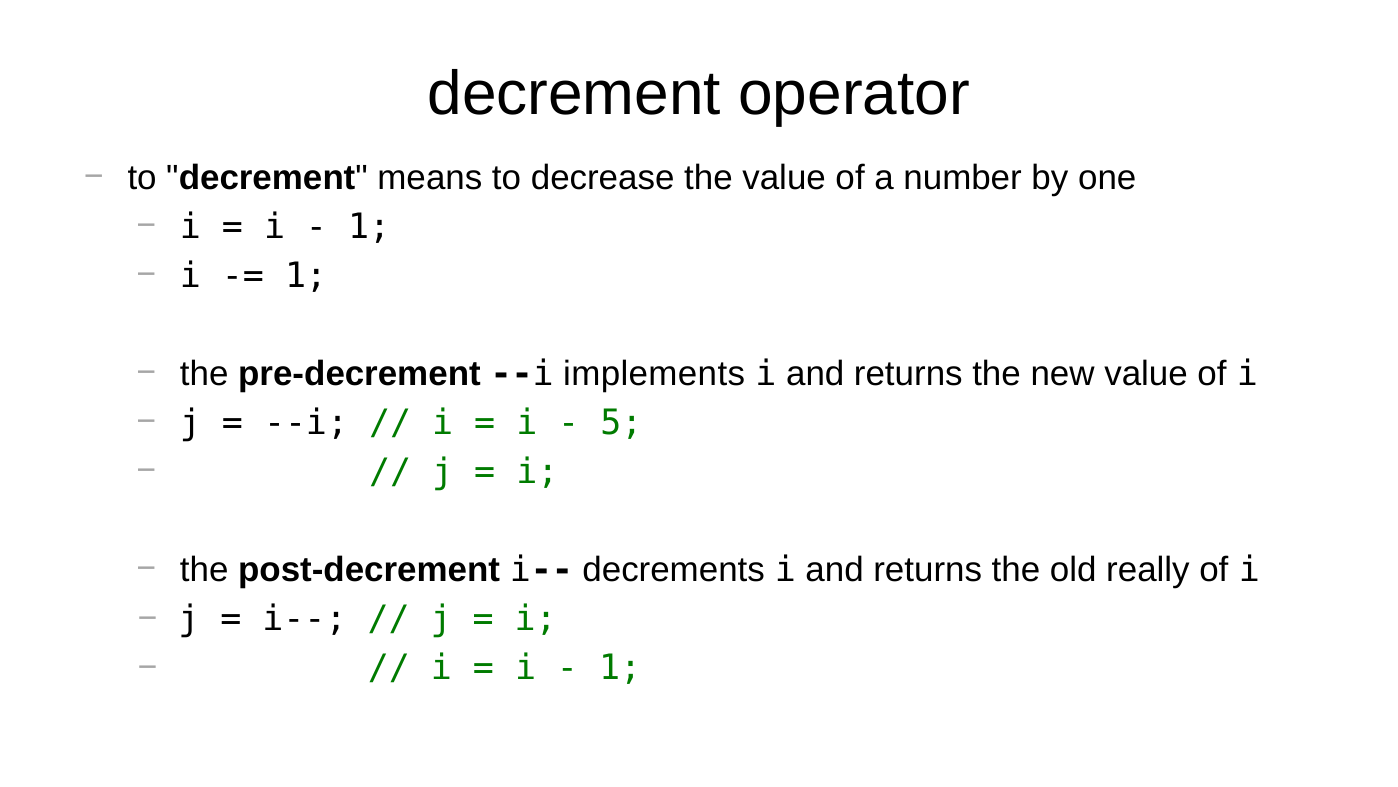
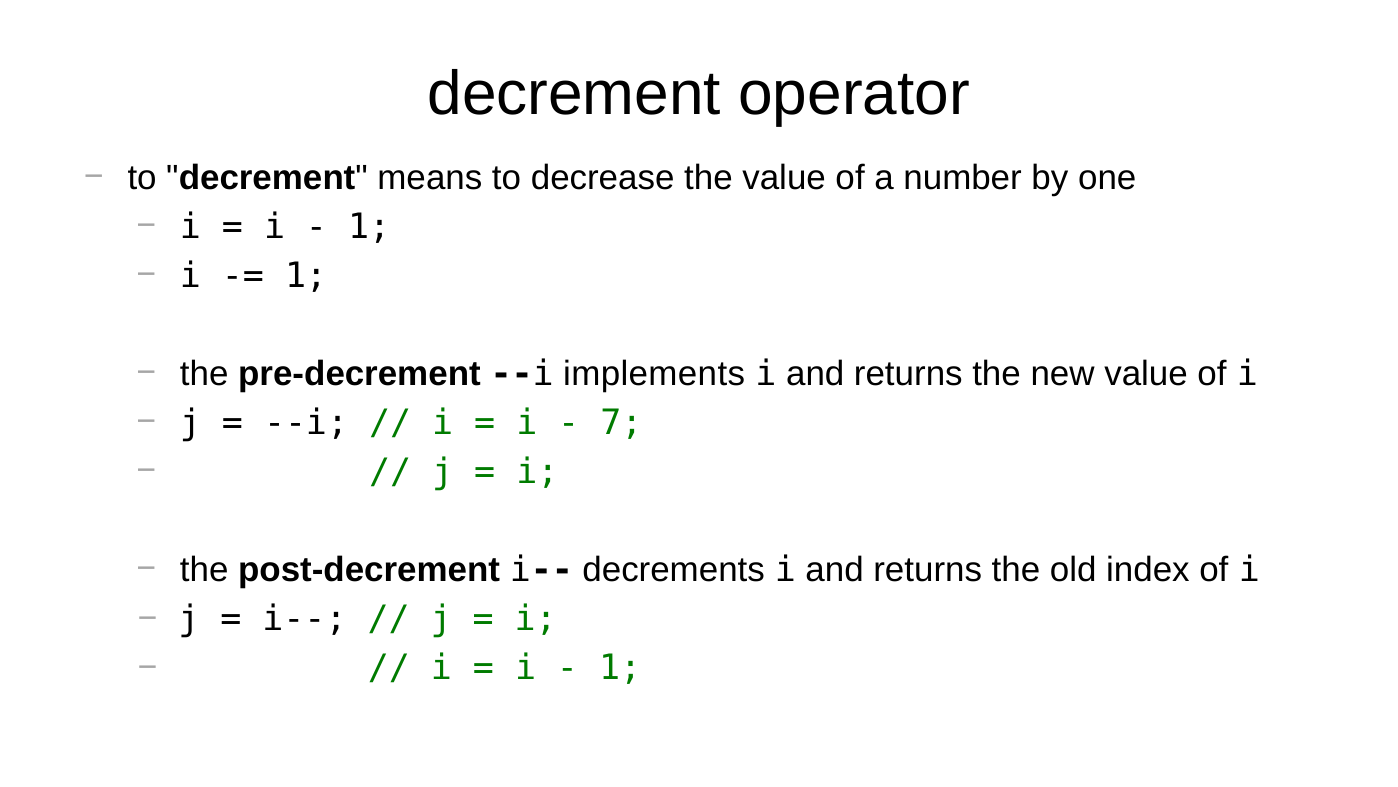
5: 5 -> 7 (621, 422)
really: really -> index (1148, 569)
